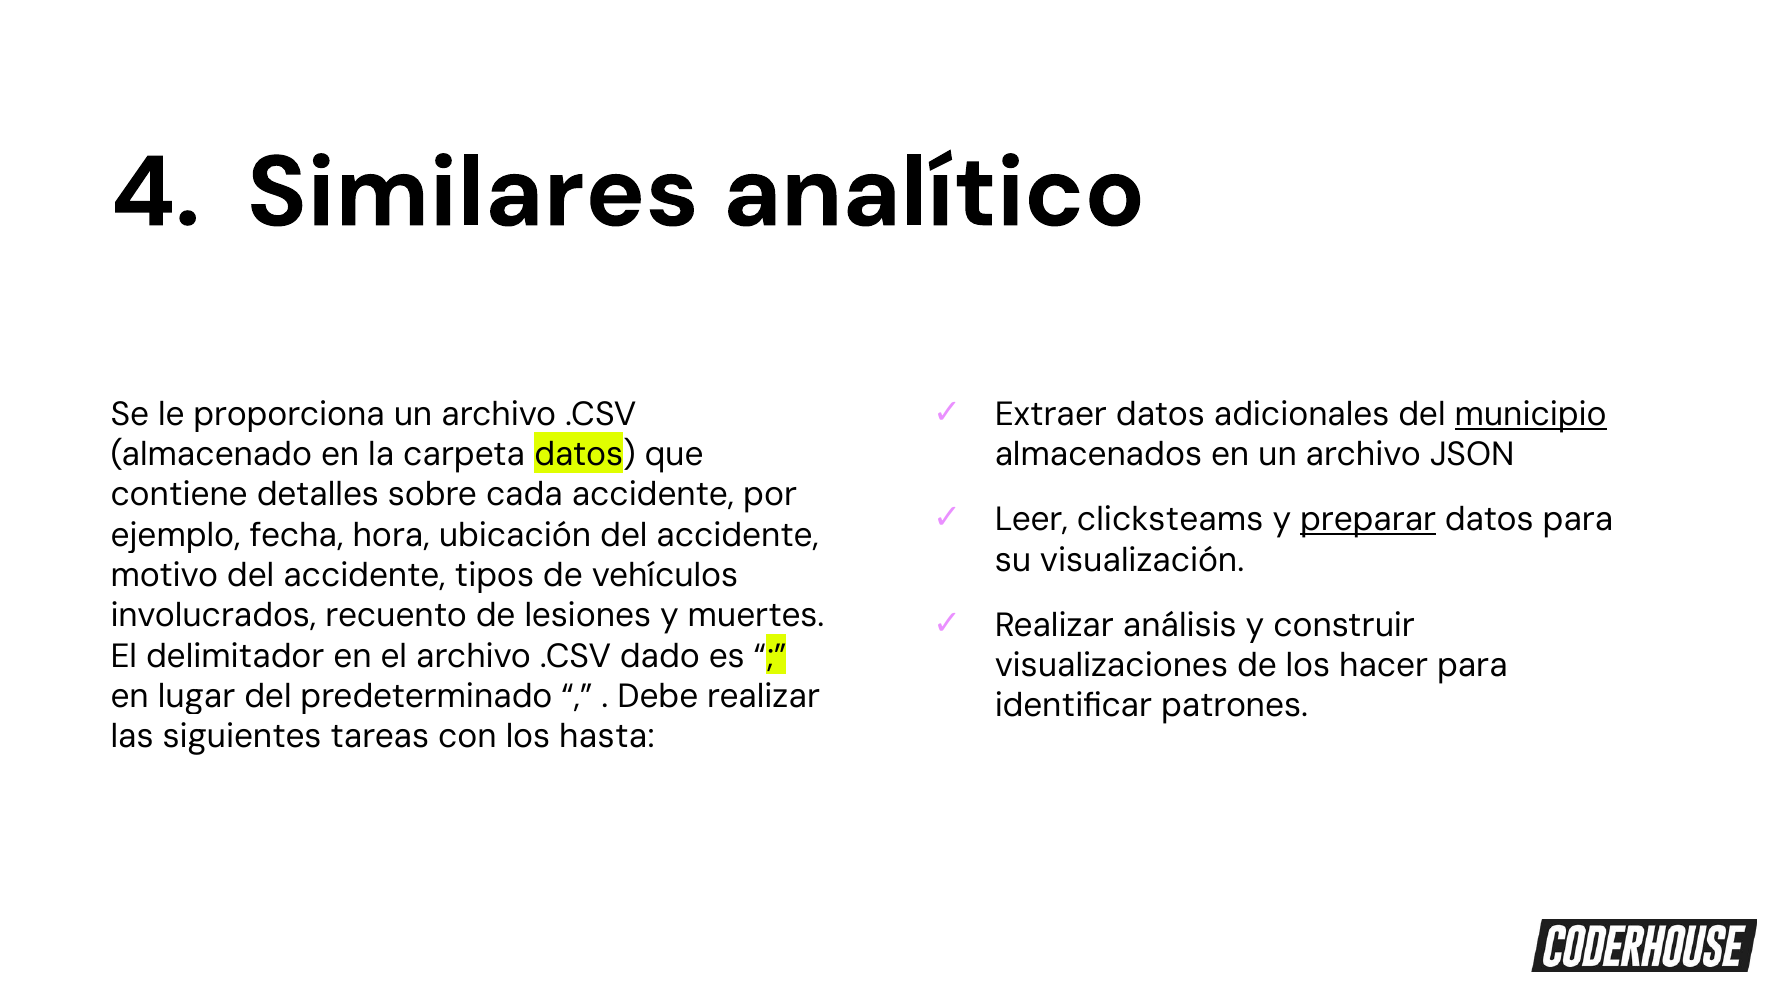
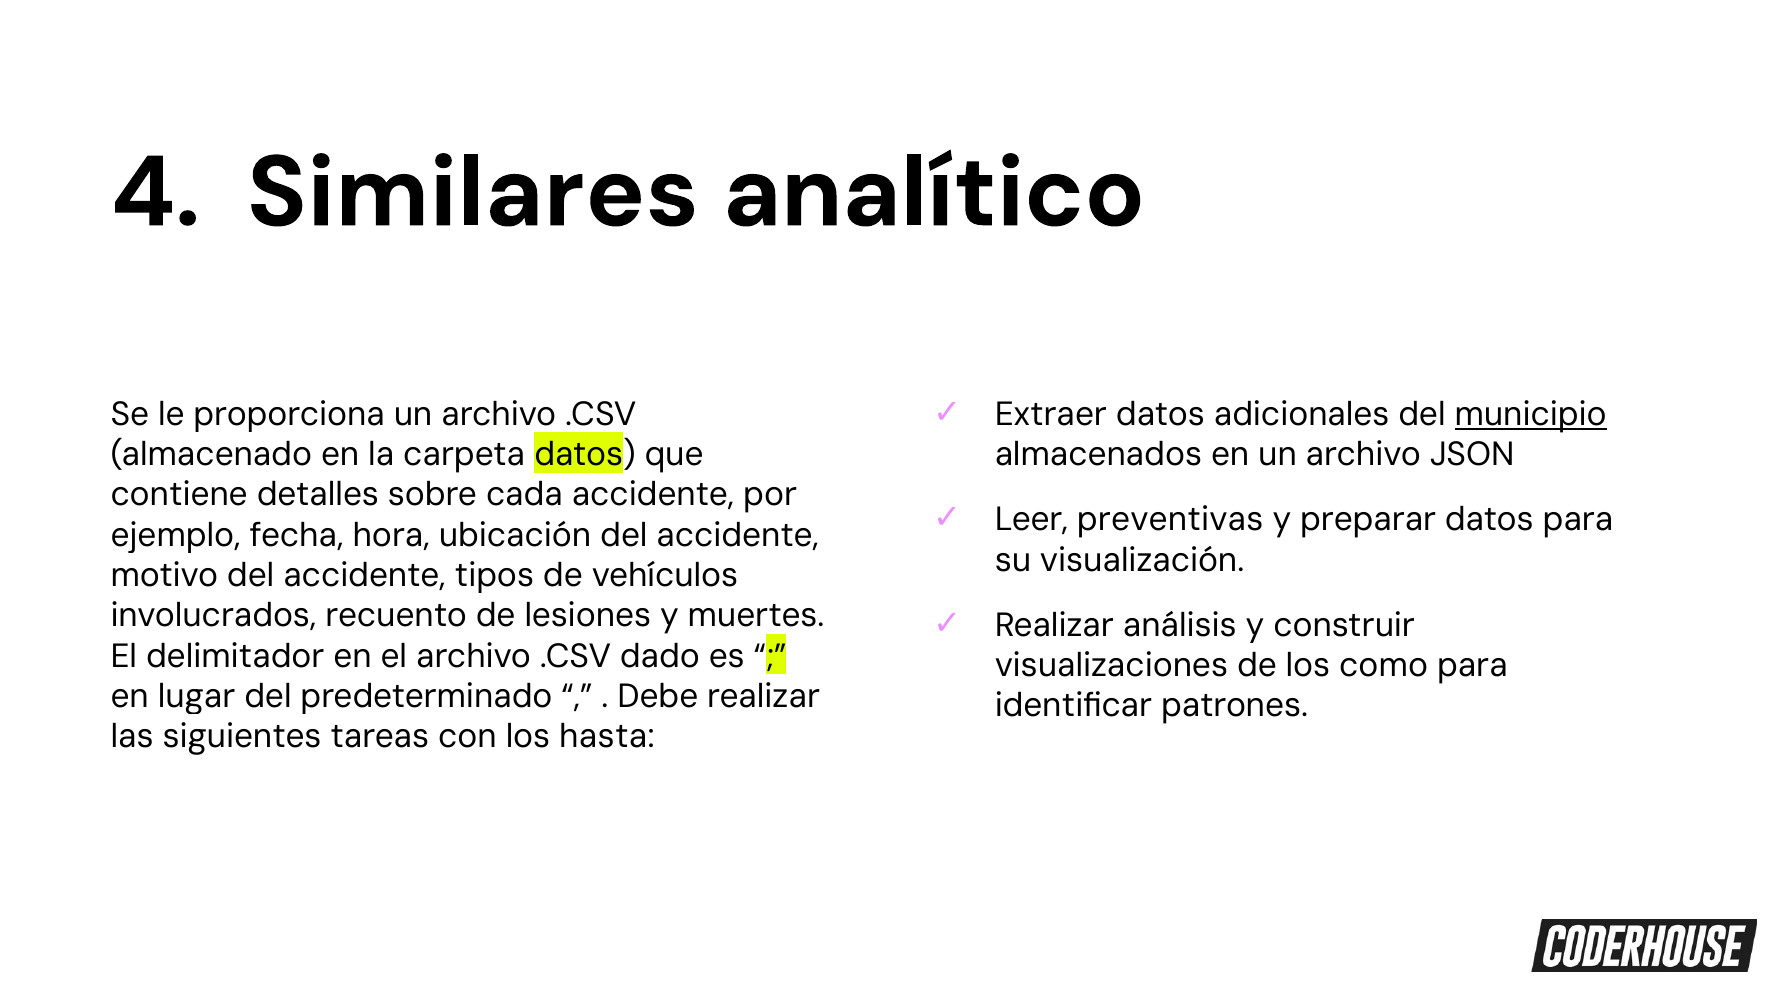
clicksteams: clicksteams -> preventivas (1170, 520)
preparar underline: present -> none (1368, 520)
hacer: hacer -> como (1384, 666)
